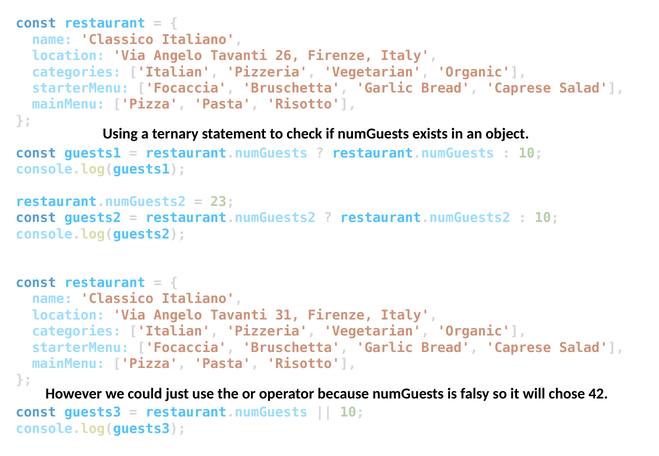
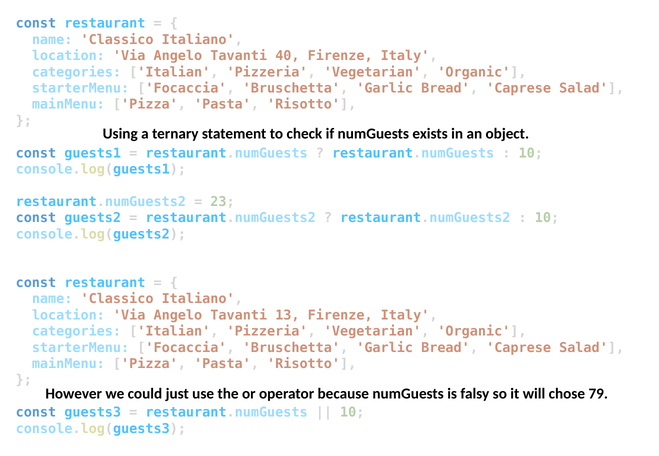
26: 26 -> 40 (287, 56)
31: 31 -> 13 (287, 315)
42: 42 -> 79 (598, 394)
